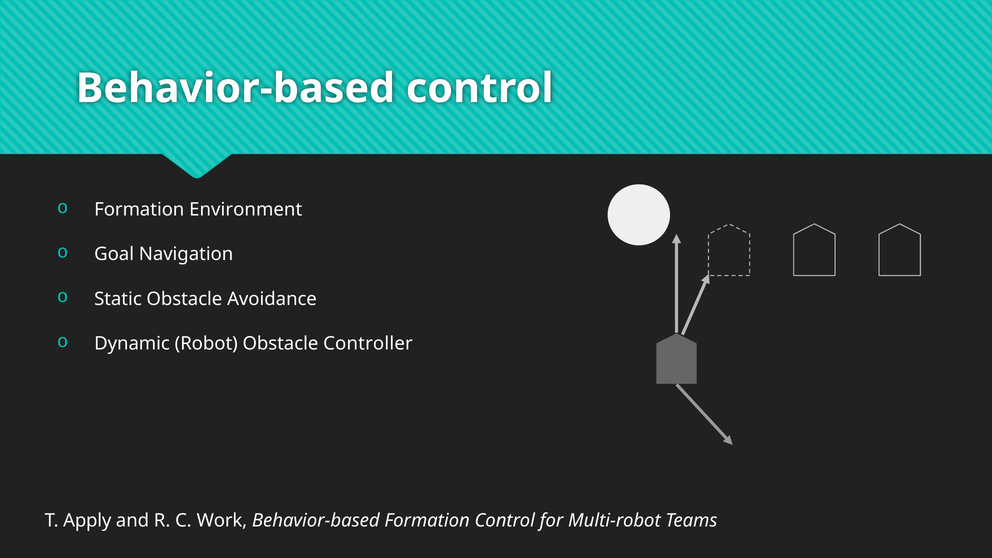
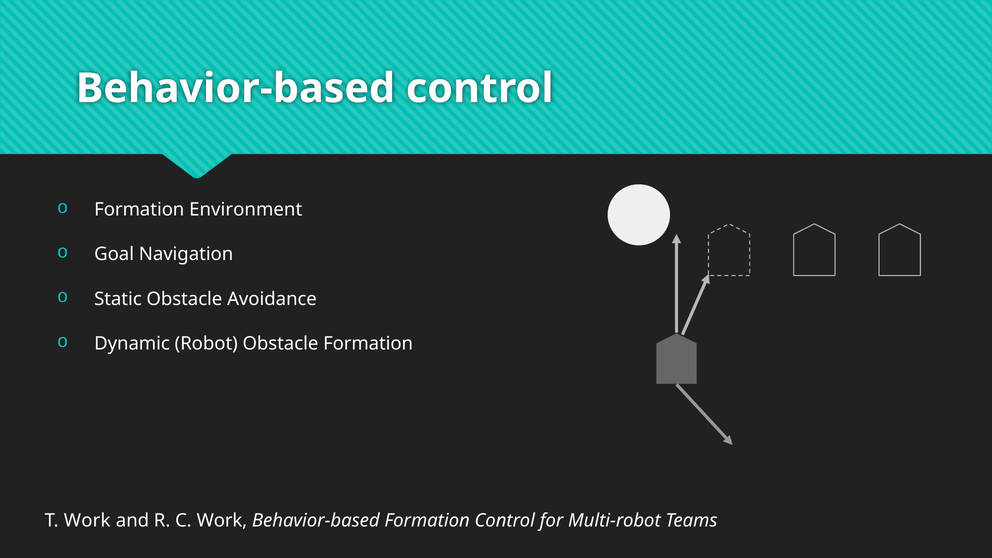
Obstacle Controller: Controller -> Formation (368, 344)
T Apply: Apply -> Work (87, 521)
